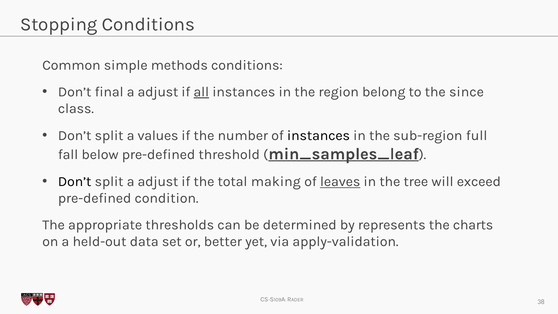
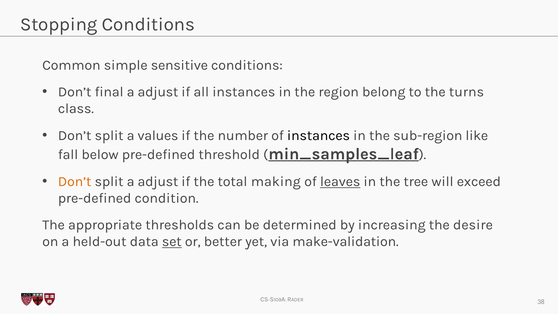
methods: methods -> sensitive (179, 65)
all underline: present -> none (201, 92)
since: since -> turns (466, 92)
full: full -> like (477, 136)
Don’t colour: black -> orange (75, 182)
represents: represents -> increasing (392, 225)
charts: charts -> desire (473, 225)
set underline: none -> present (172, 242)
apply-validation: apply-validation -> make-validation (345, 242)
